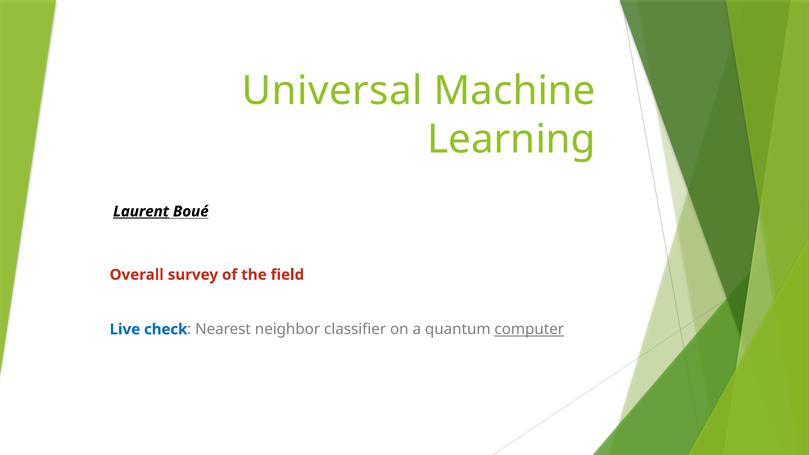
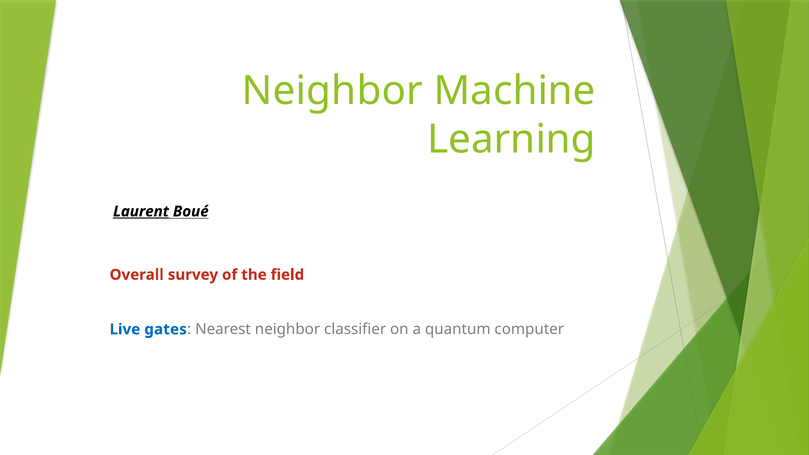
Universal: Universal -> Neighbor (332, 91)
check: check -> gates (166, 329)
computer underline: present -> none (529, 329)
